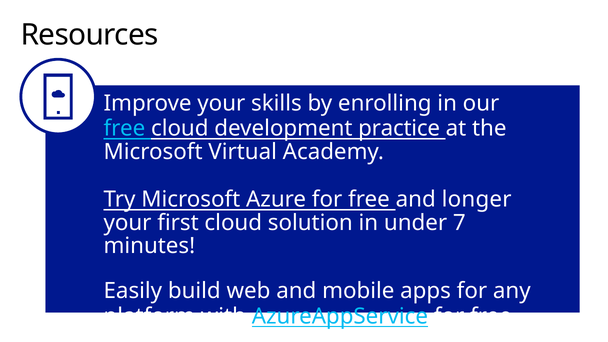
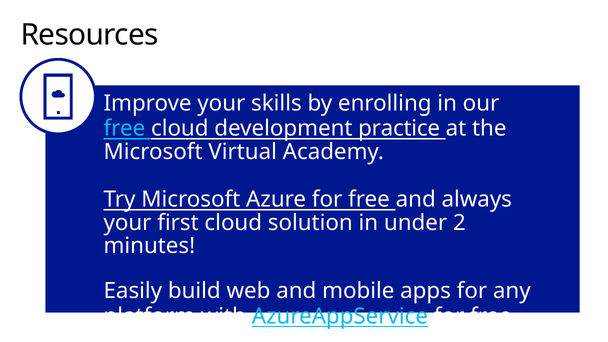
longer: longer -> always (477, 200)
7: 7 -> 2 (459, 223)
